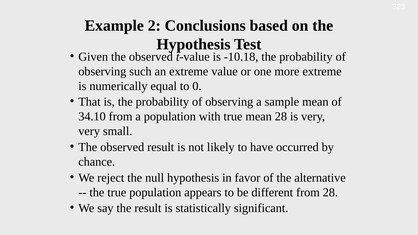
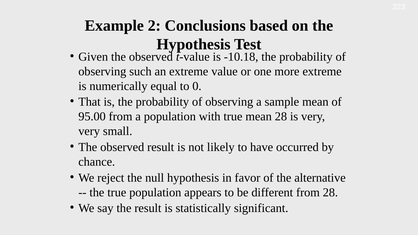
34.10: 34.10 -> 95.00 (92, 117)
